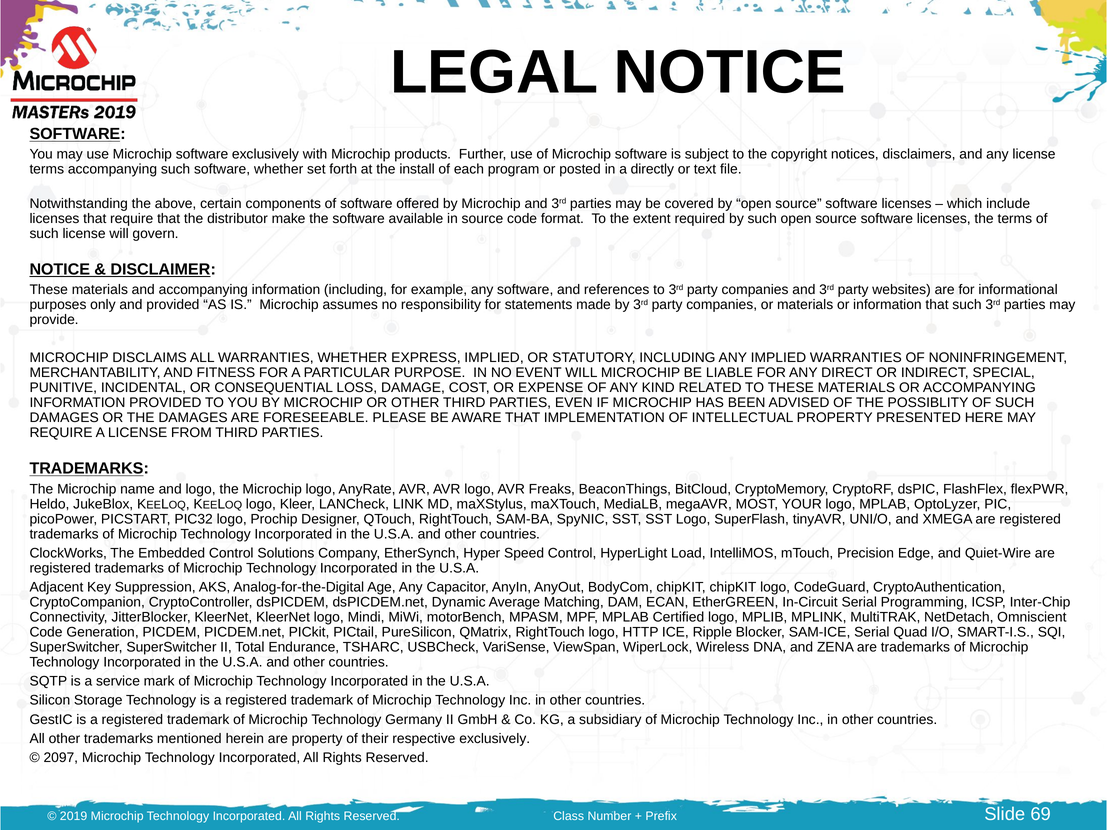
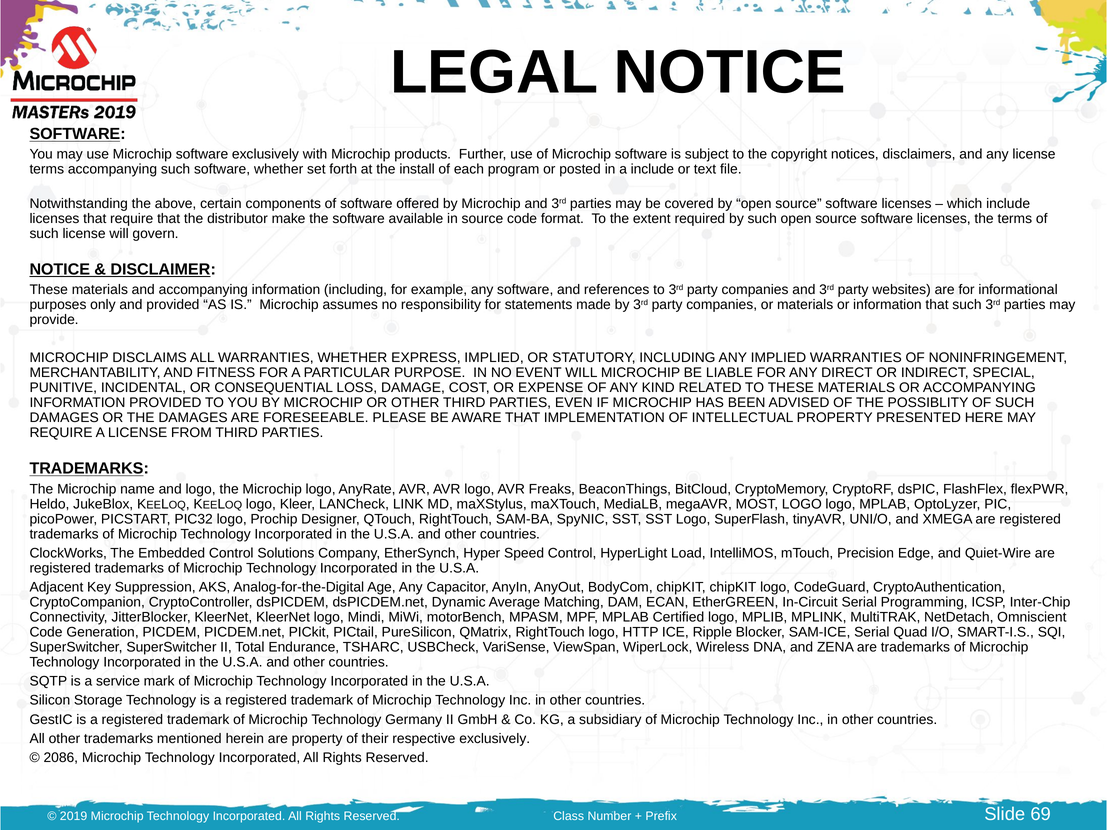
a directly: directly -> include (652, 169)
MOST YOUR: YOUR -> LOGO (802, 504)
2097: 2097 -> 2086 (61, 758)
